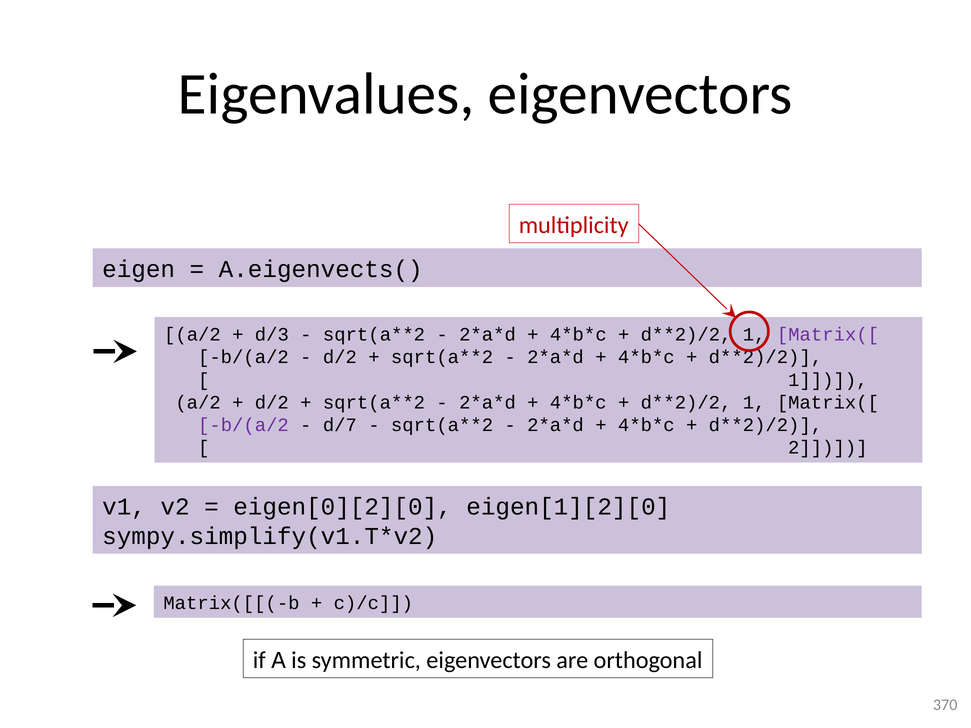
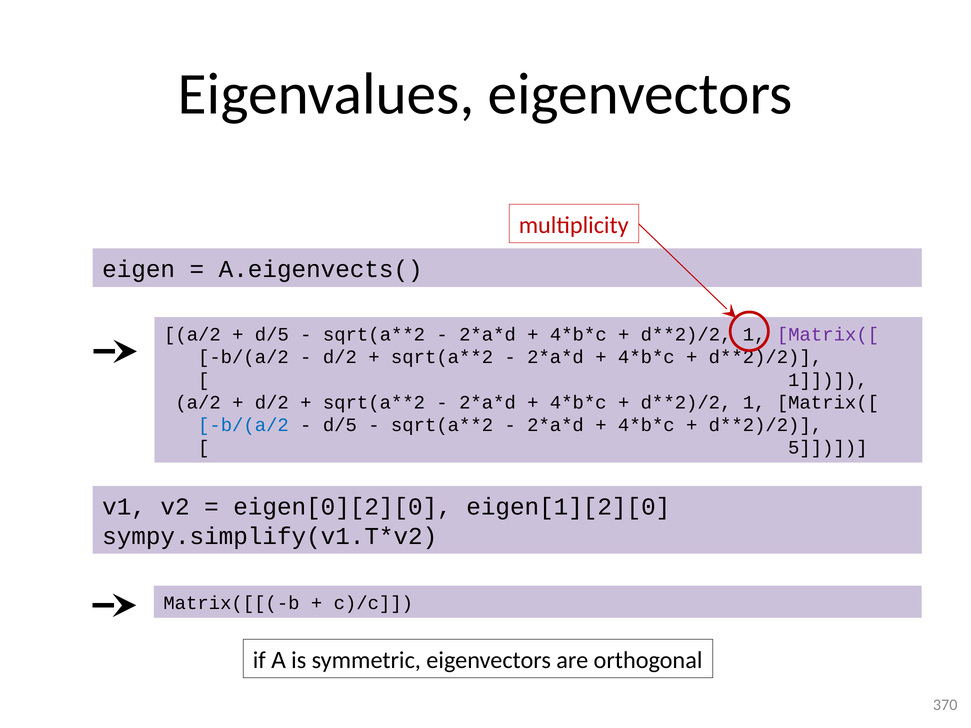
d/3: d/3 -> d/5 (272, 335)
b/(a/2 colour: purple -> blue (243, 425)
d/7: d/7 -> d/5 (340, 425)
2: 2 -> 5 (828, 448)
